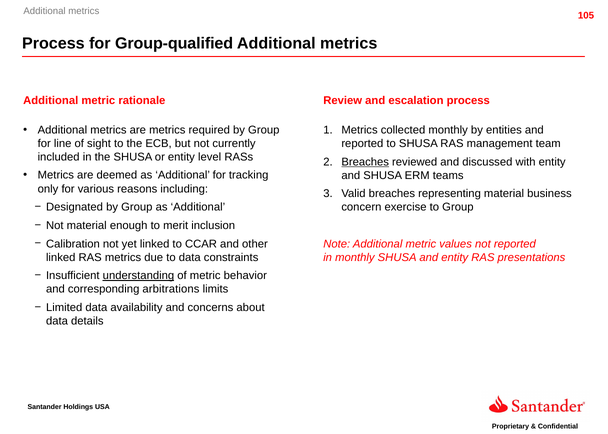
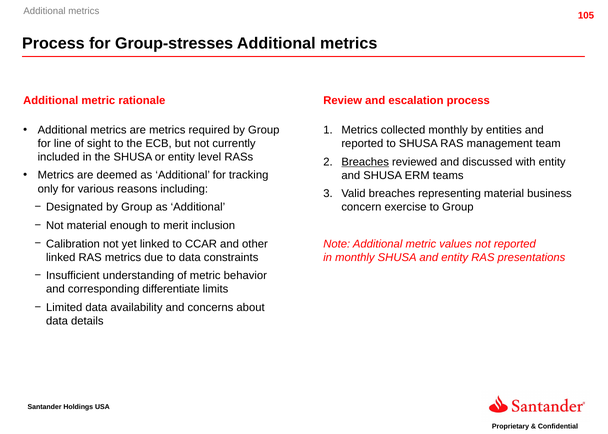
Group-qualified: Group-qualified -> Group-stresses (174, 44)
understanding underline: present -> none (138, 276)
arbitrations: arbitrations -> differentiate (171, 289)
